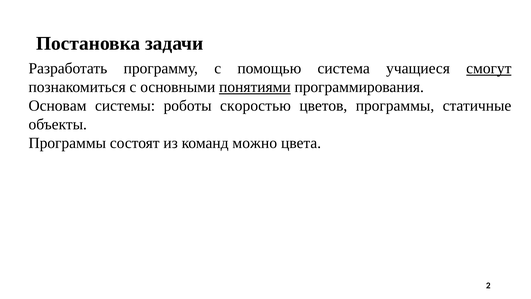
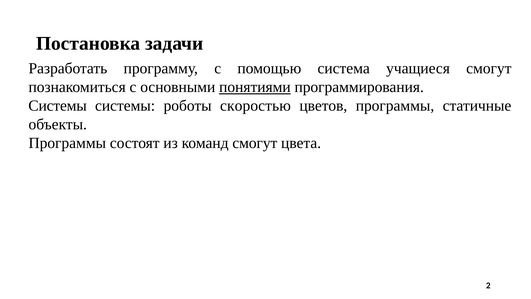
смогут underline: present -> none (489, 68)
Основам: Основам -> Системы (58, 106)
команд можно: можно -> смогут (255, 143)
